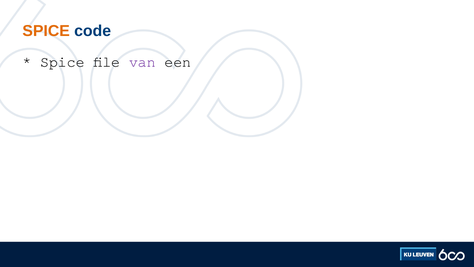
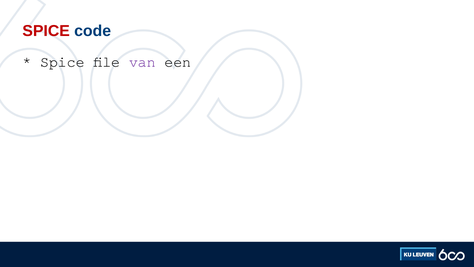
SPICE colour: orange -> red (46, 31)
